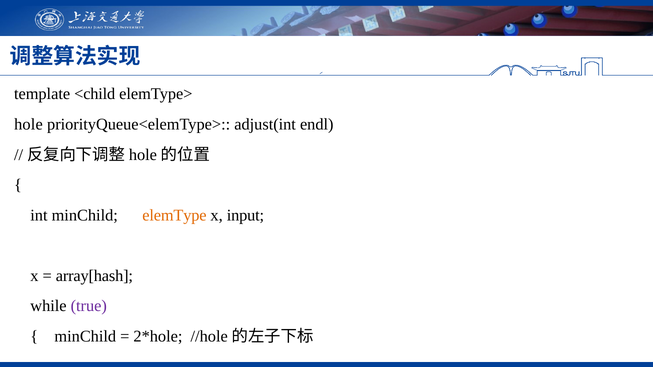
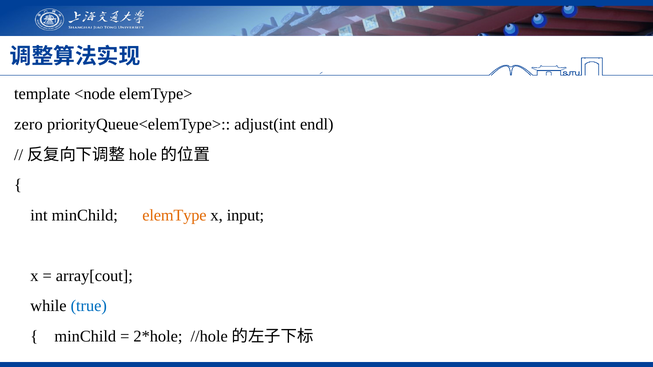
<child: <child -> <node (95, 94)
hole: hole -> zero (28, 124)
array[hash: array[hash -> array[cout (94, 276)
true colour: purple -> blue (89, 306)
